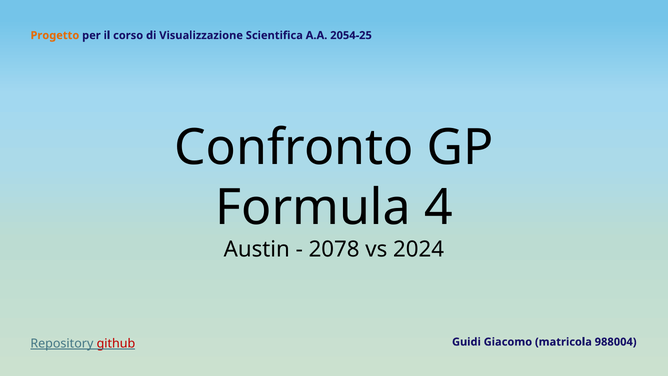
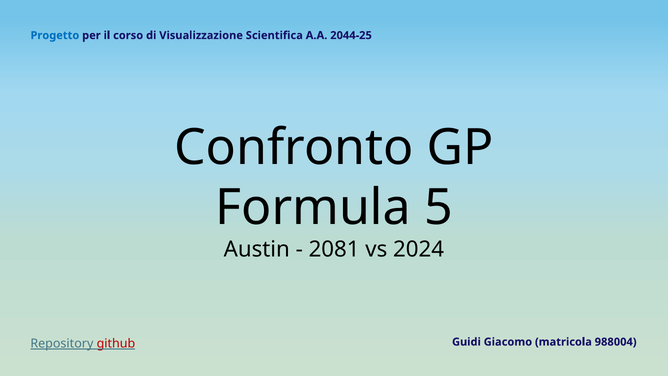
Progetto colour: orange -> blue (55, 35)
2054-25: 2054-25 -> 2044-25 (351, 35)
4: 4 -> 5 (438, 208)
2078: 2078 -> 2081 (334, 249)
